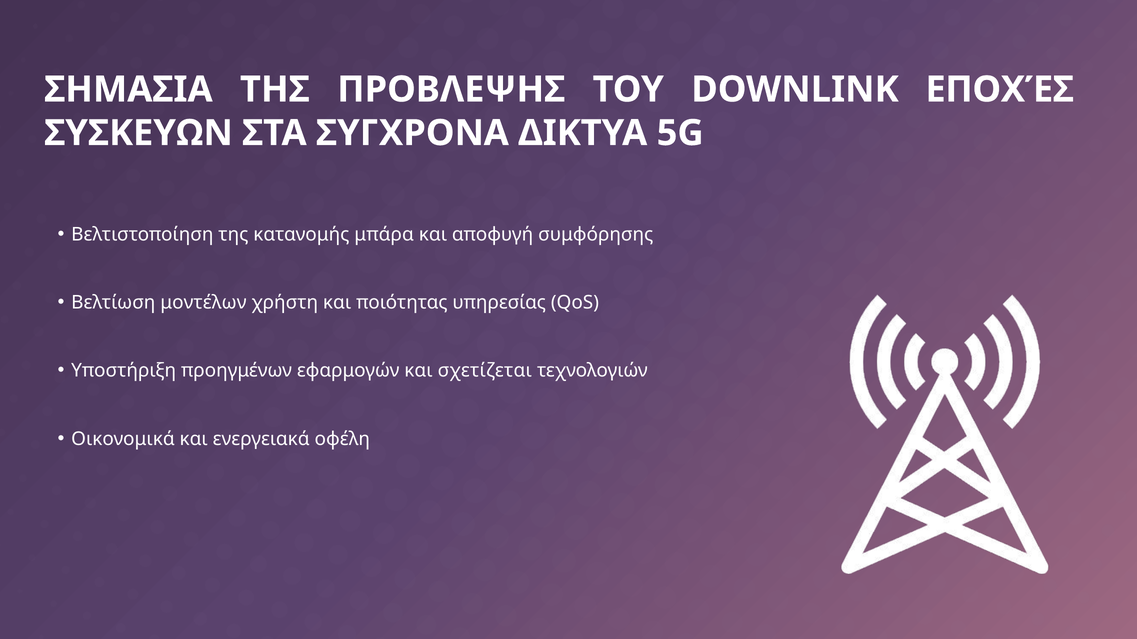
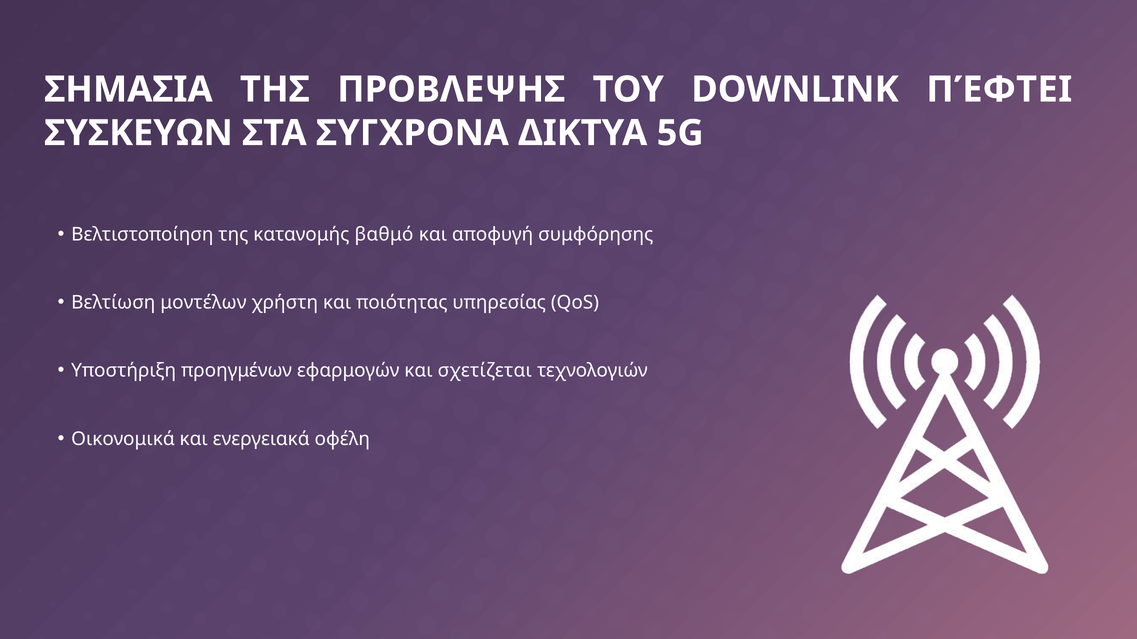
ΕΠΟΧΈΣ: ΕΠΟΧΈΣ -> ΠΈΦΤΕΙ (999, 90)
μπάρα: μπάρα -> βαθμό (384, 235)
